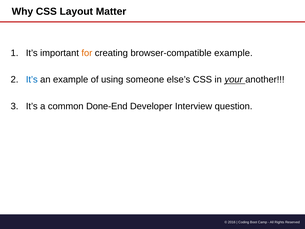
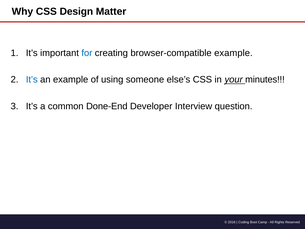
Layout: Layout -> Design (76, 12)
for colour: orange -> blue (87, 53)
another: another -> minutes (265, 80)
